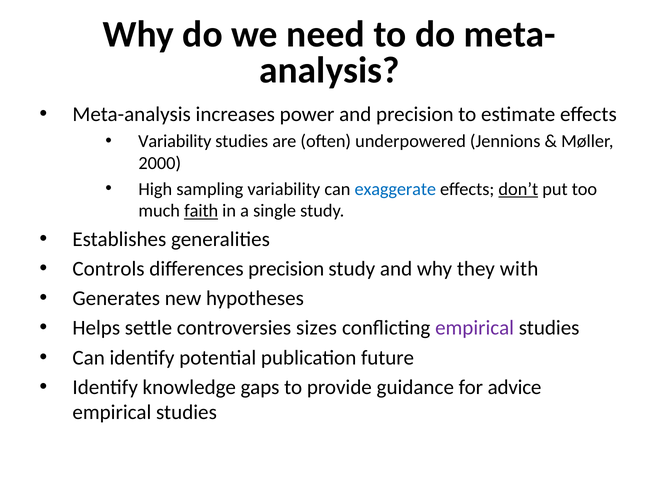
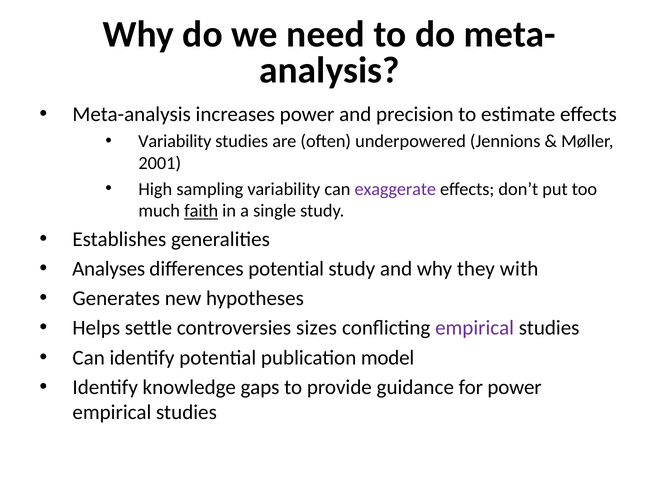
2000: 2000 -> 2001 (160, 163)
exaggerate colour: blue -> purple (395, 189)
don’t underline: present -> none (518, 189)
Controls: Controls -> Analyses (109, 269)
differences precision: precision -> potential (286, 269)
future: future -> model (388, 358)
for advice: advice -> power (515, 387)
